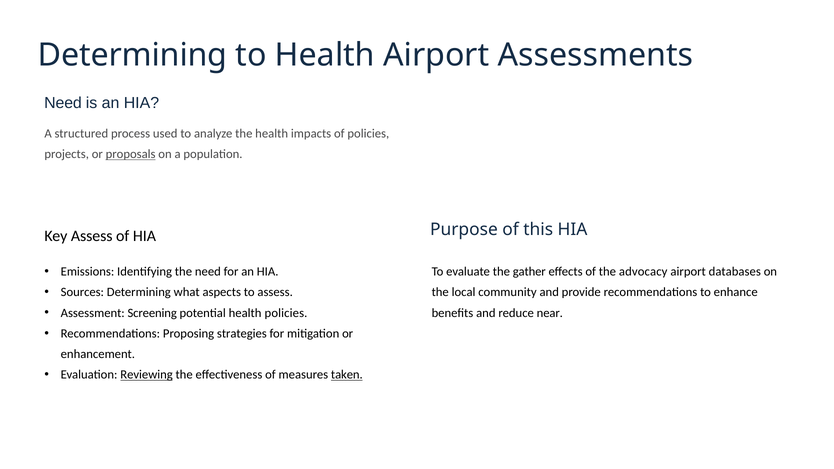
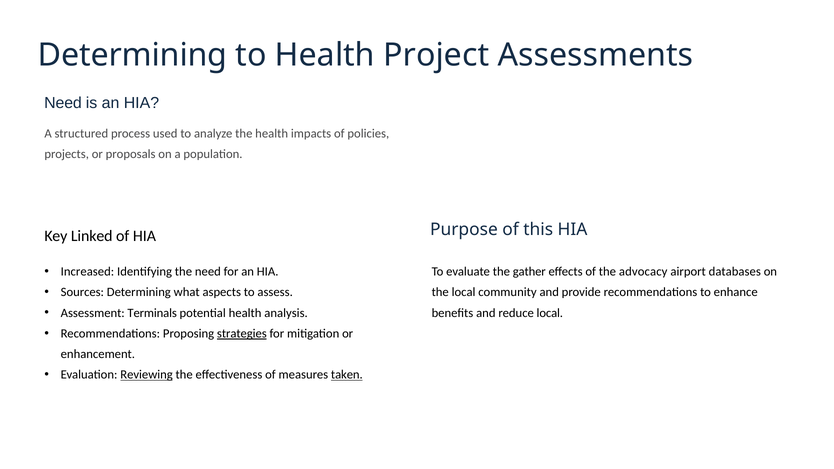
Health Airport: Airport -> Project (436, 55)
proposals underline: present -> none (131, 154)
Key Assess: Assess -> Linked (92, 236)
Emissions: Emissions -> Increased (87, 272)
Screening: Screening -> Terminals (152, 313)
health policies: policies -> analysis (286, 313)
reduce near: near -> local (550, 313)
strategies underline: none -> present (242, 334)
